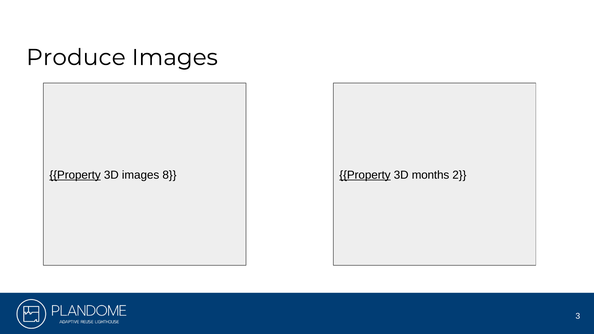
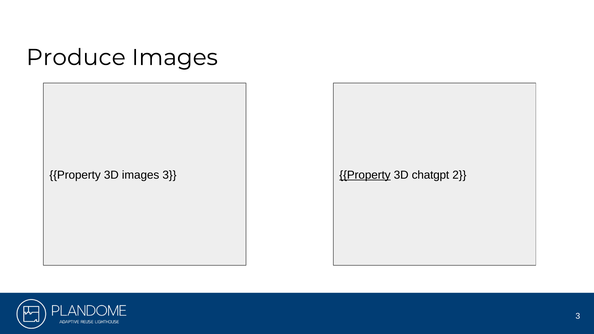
Property underline: present -> none (75, 175)
images 8: 8 -> 3 (170, 175)
months: months -> chatgpt (430, 175)
